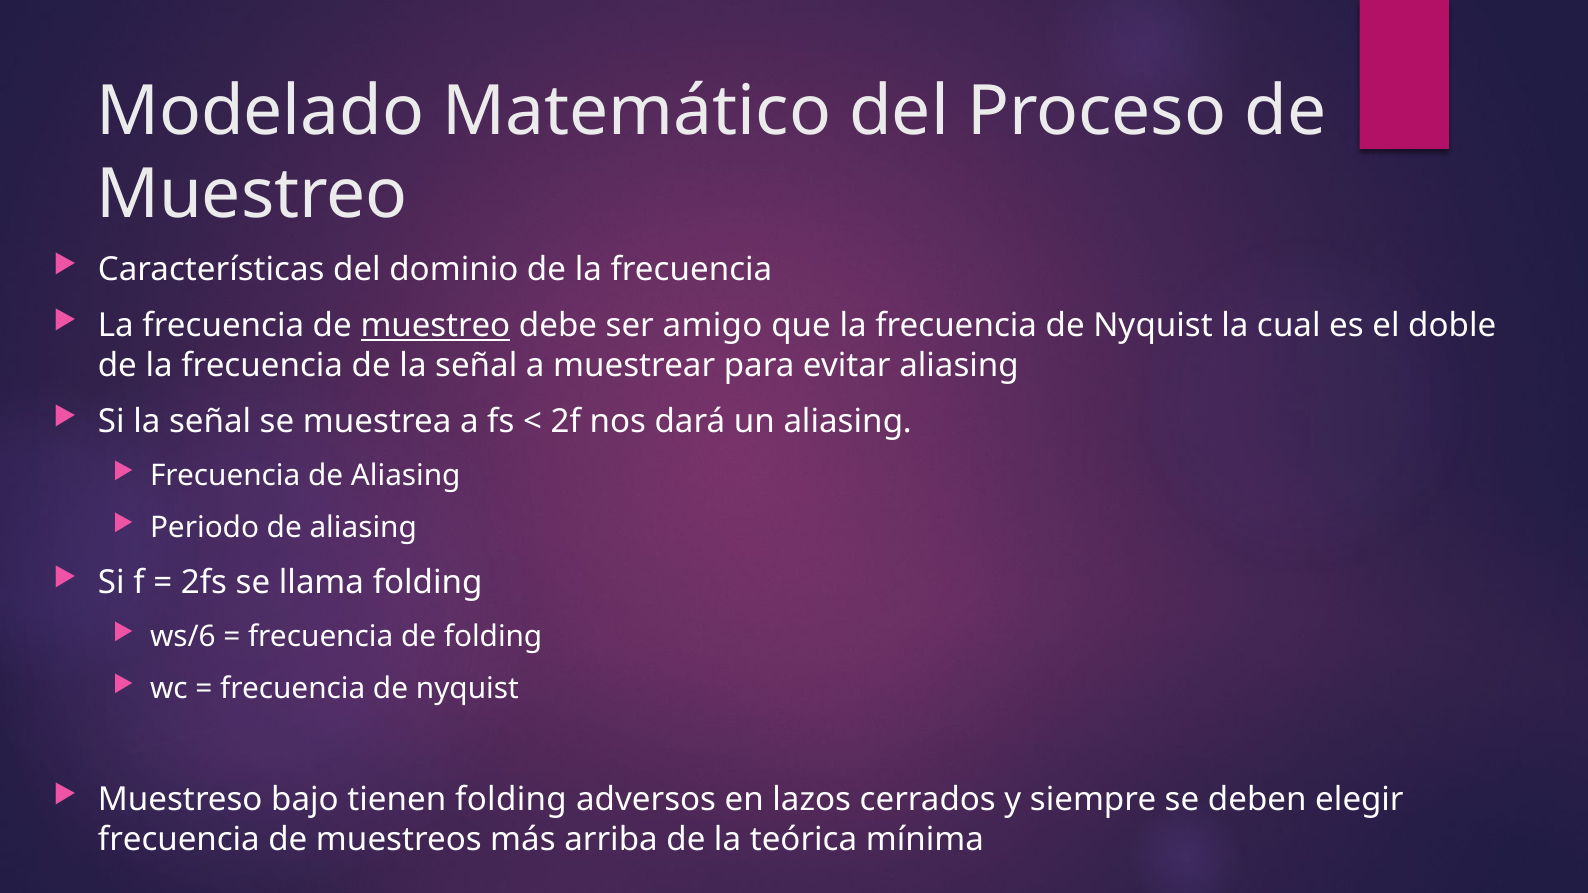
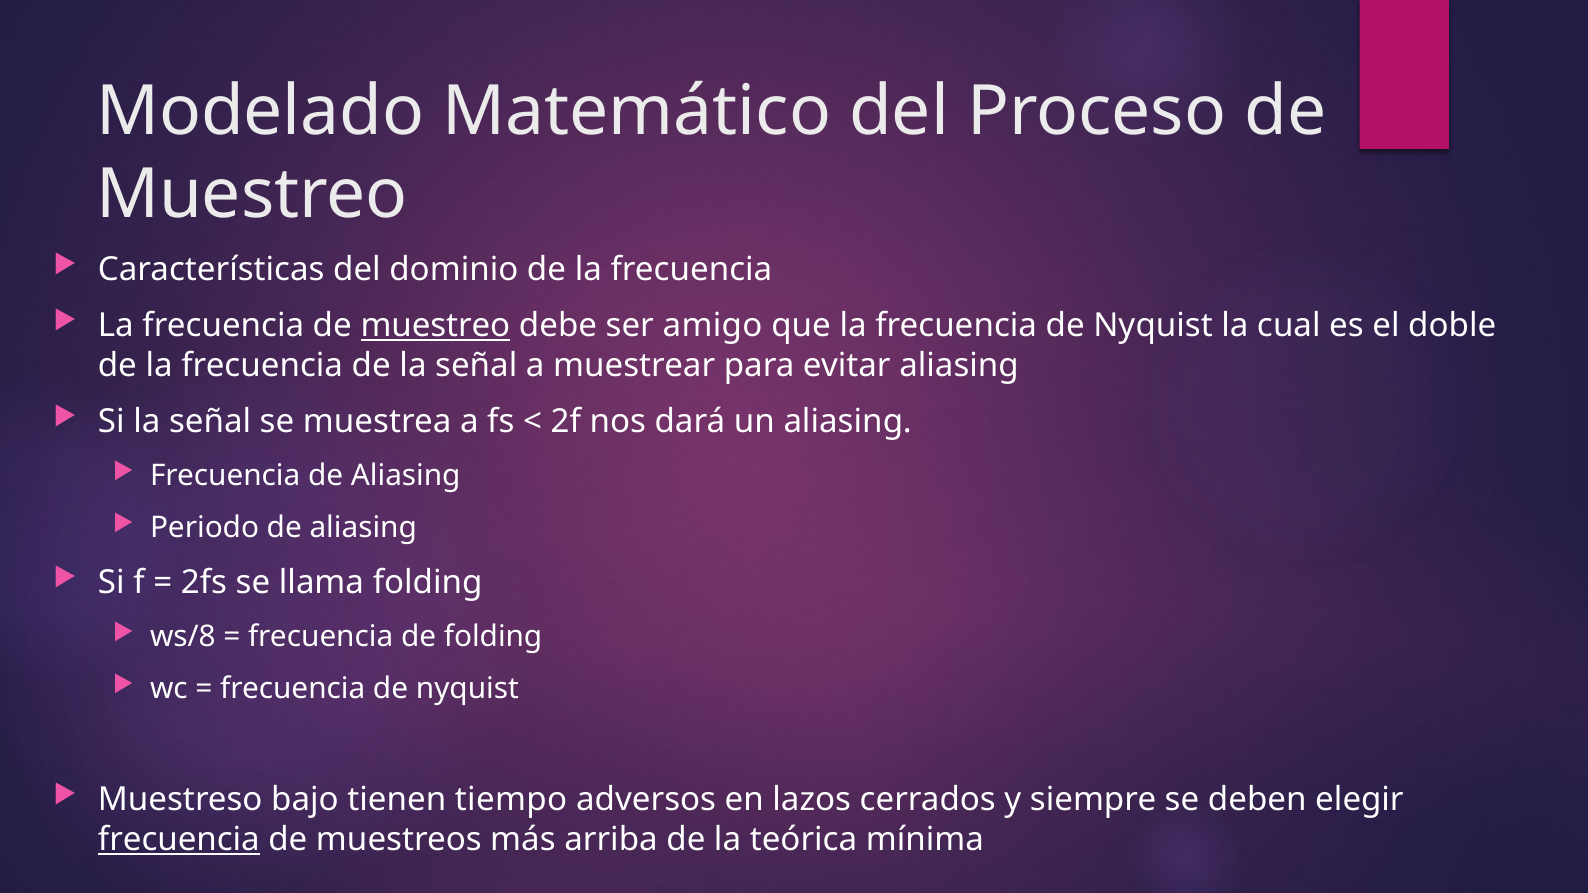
ws/6: ws/6 -> ws/8 (183, 637)
tienen folding: folding -> tiempo (511, 800)
frecuencia underline: none -> present (179, 840)
